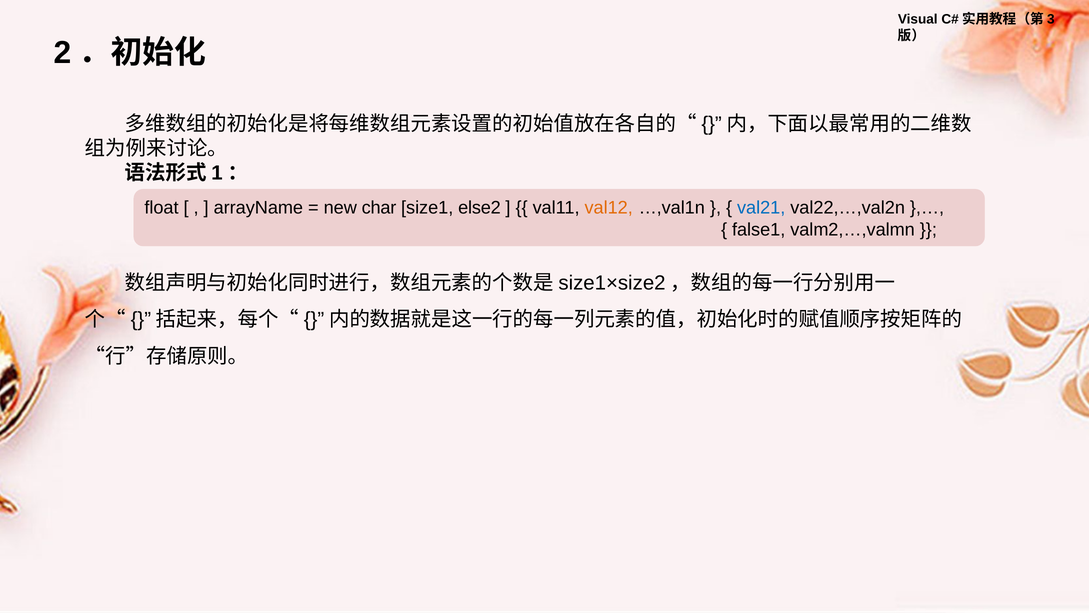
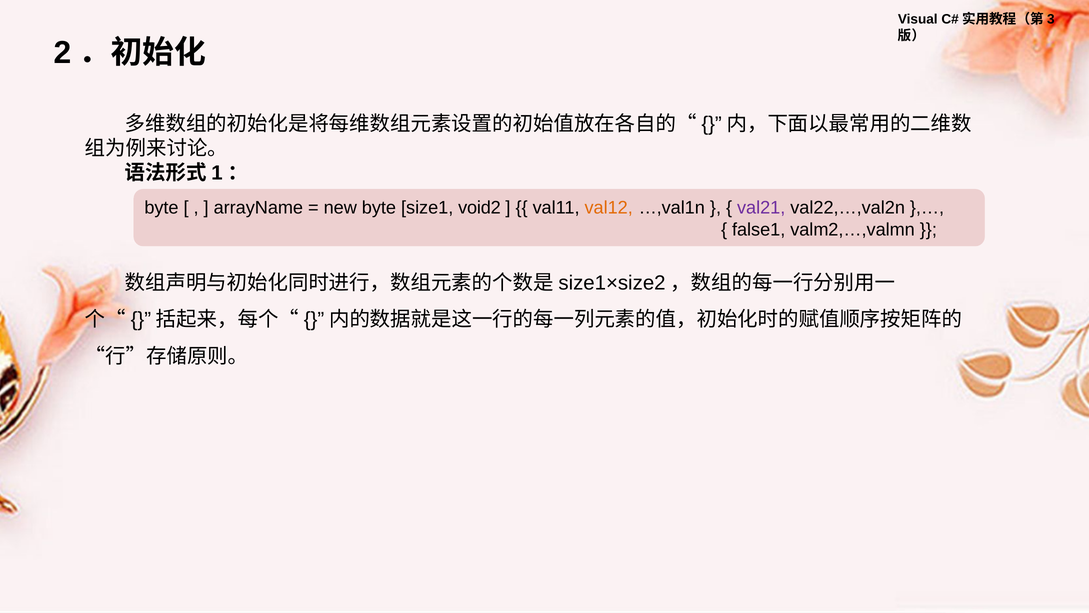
float: float -> byte (161, 208)
new char: char -> byte (379, 208)
else2: else2 -> void2 (479, 208)
val21 colour: blue -> purple (761, 208)
